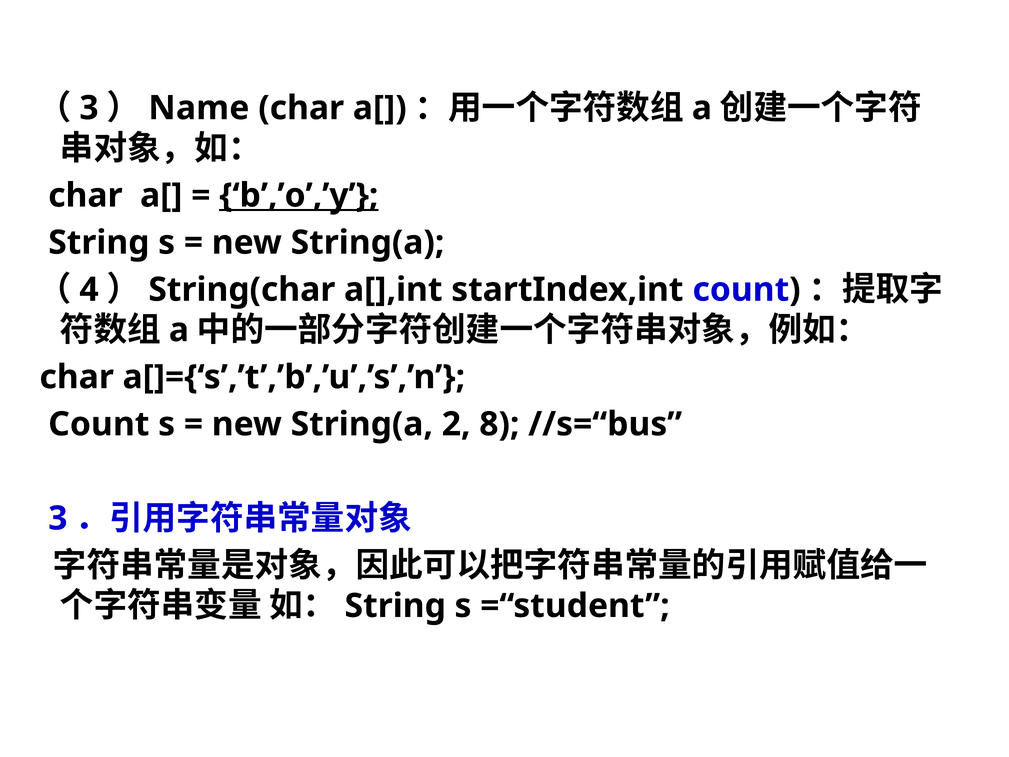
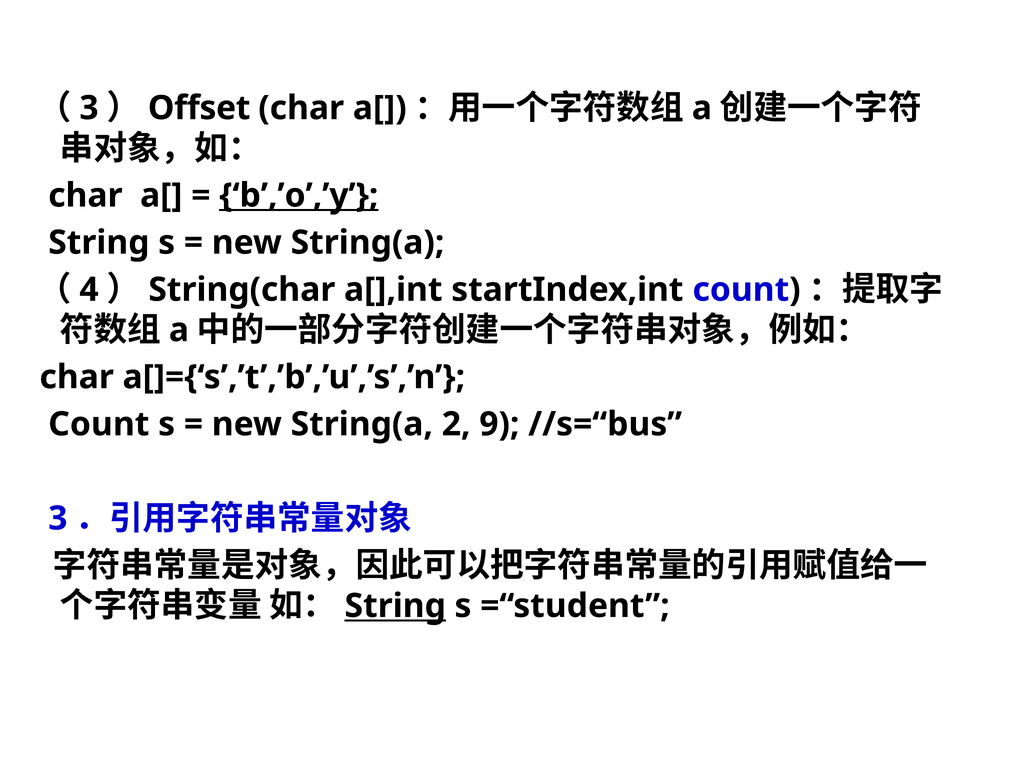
Name: Name -> Offset (199, 108)
8: 8 -> 9 (499, 424)
String underline: none -> present (395, 606)
